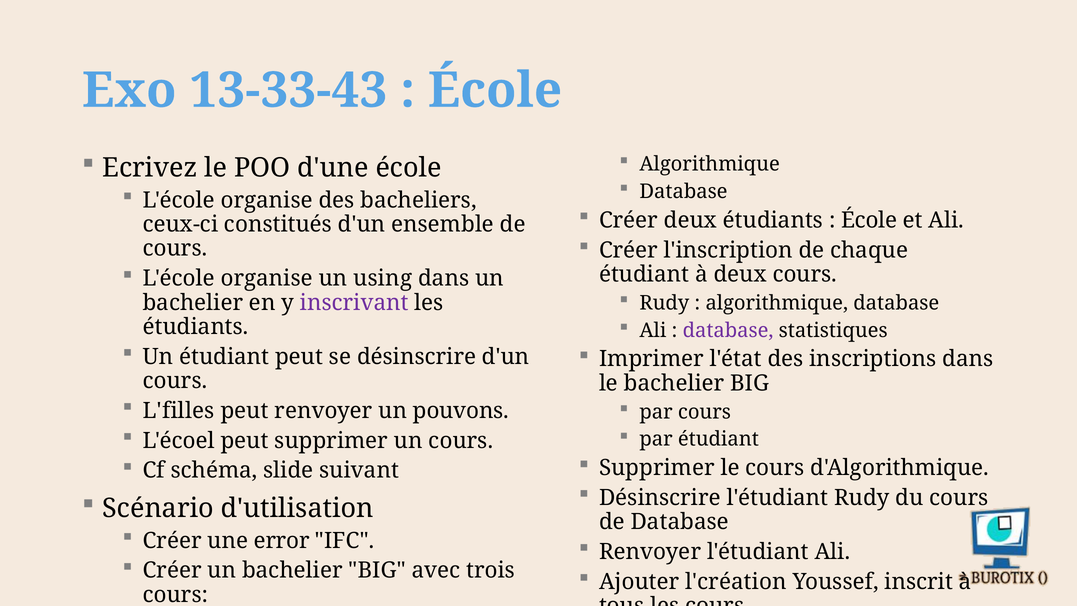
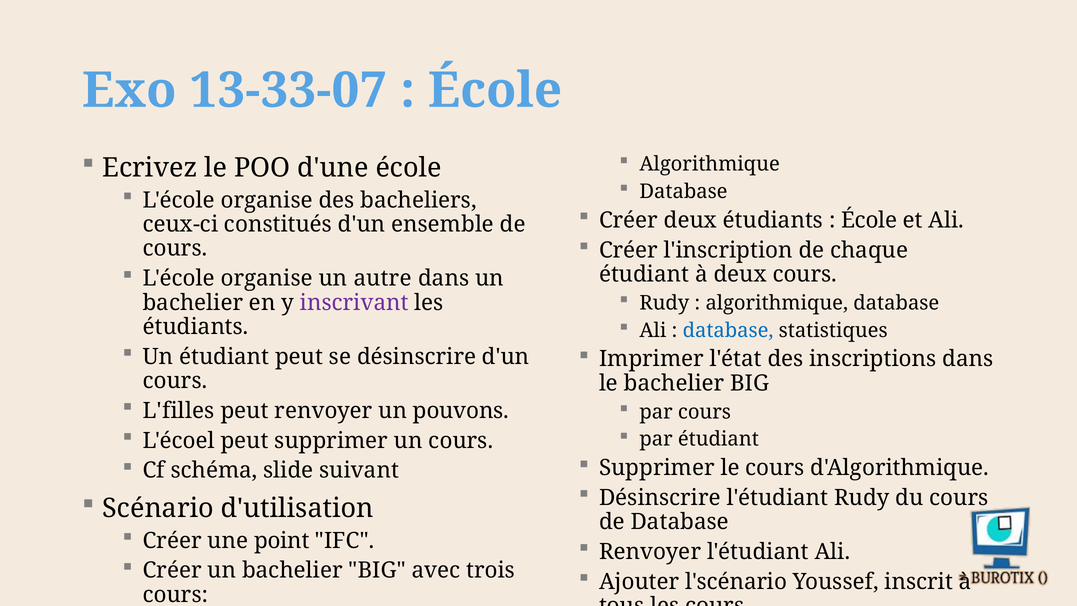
13-33-43: 13-33-43 -> 13-33-07 (288, 90)
using: using -> autre (383, 278)
database colour: purple -> blue (728, 330)
error: error -> point (282, 540)
l'création: l'création -> l'scénario (736, 582)
